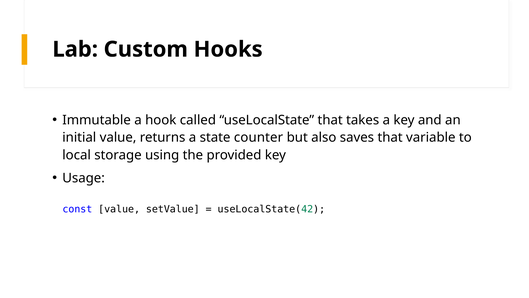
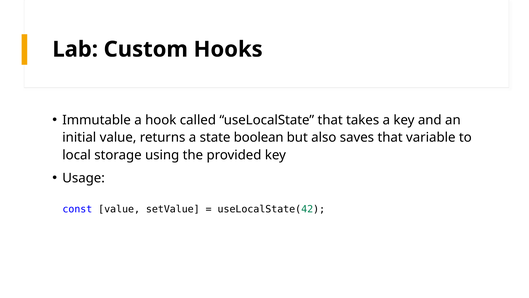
counter: counter -> boolean (259, 137)
